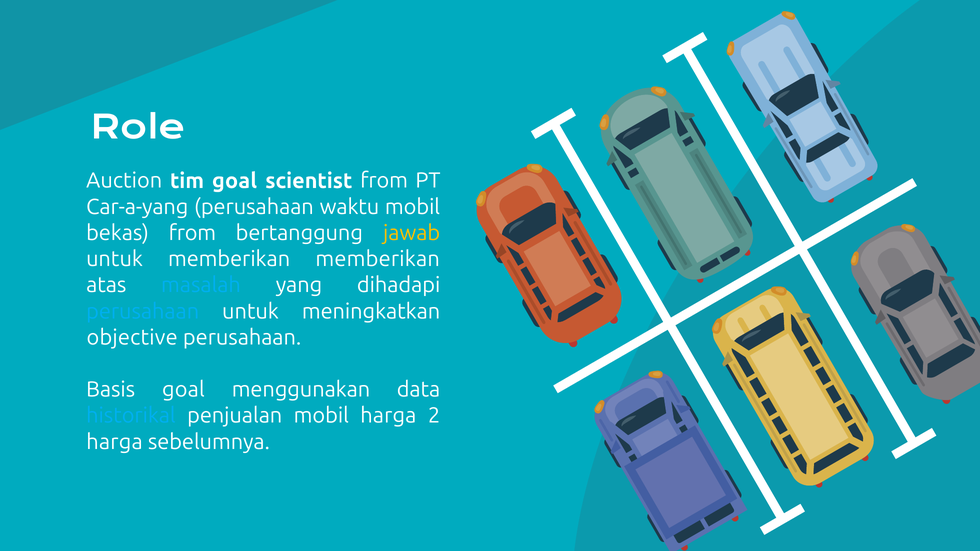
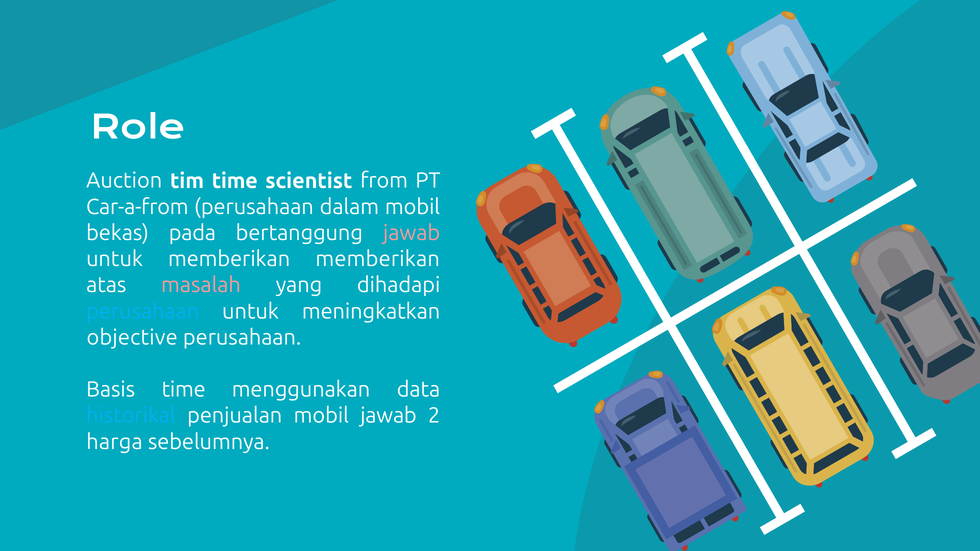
tim goal: goal -> time (235, 181)
Car-a-yang: Car-a-yang -> Car-a-from (137, 207)
waktu: waktu -> dalam (349, 207)
bekas from: from -> pada (192, 233)
jawab colour: yellow -> pink (412, 233)
masalah colour: light blue -> pink (201, 285)
Basis goal: goal -> time (184, 390)
mobil harga: harga -> jawab (388, 416)
